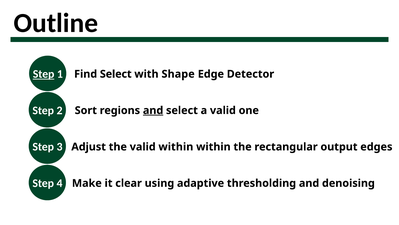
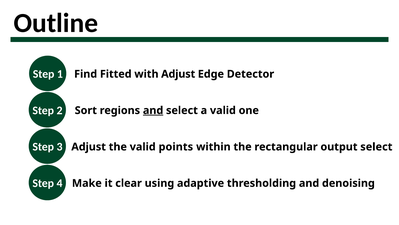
Step underline: present -> none (44, 74)
Find Select: Select -> Fitted (116, 74)
with Shape: Shape -> Adjust (178, 74)
valid within: within -> points (176, 146)
output edges: edges -> select (376, 146)
